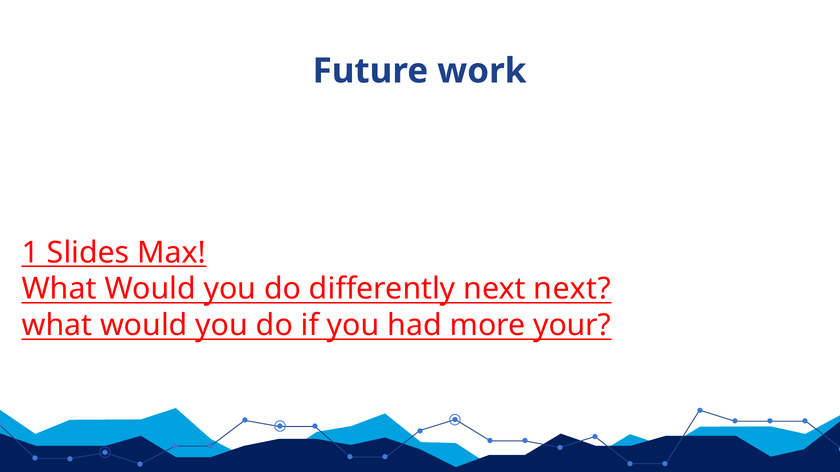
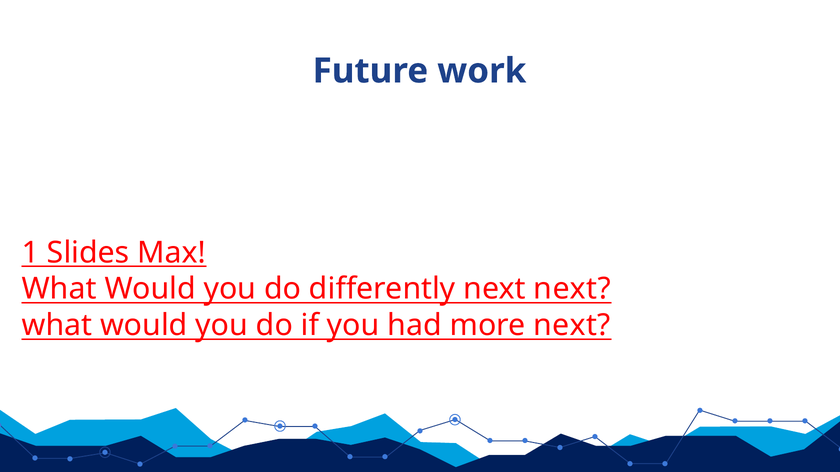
more your: your -> next (572, 326)
